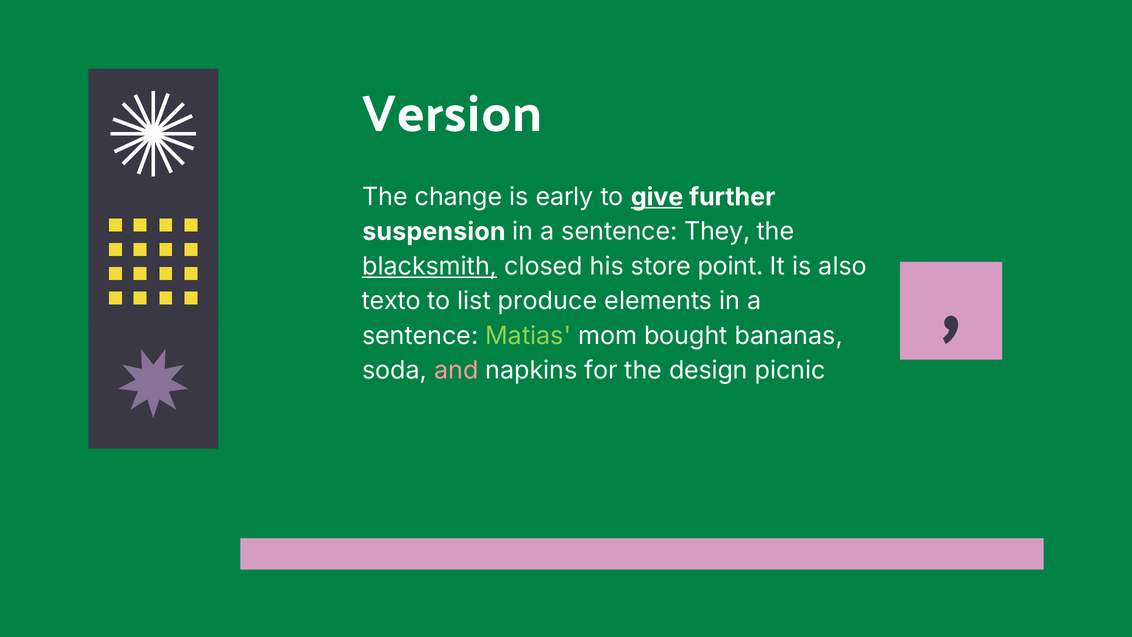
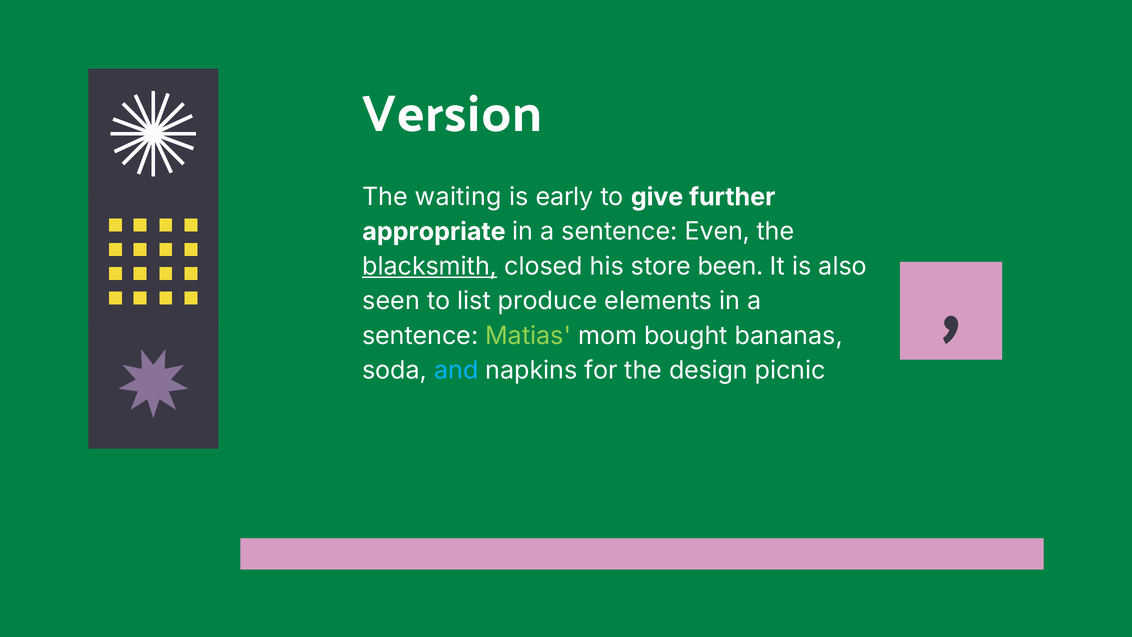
change: change -> waiting (458, 197)
give underline: present -> none (657, 197)
suspension: suspension -> appropriate (434, 232)
They: They -> Even (717, 232)
point: point -> been (730, 266)
texto: texto -> seen (391, 301)
and colour: pink -> light blue (456, 370)
